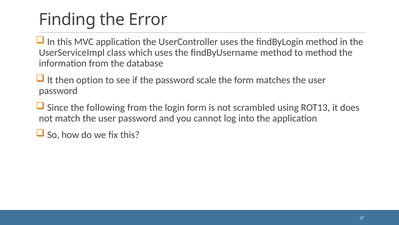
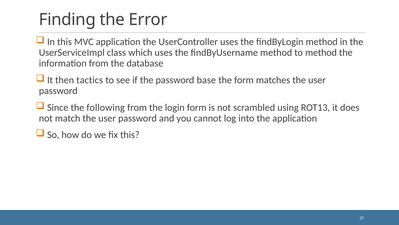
option: option -> tactics (90, 80)
scale: scale -> base (206, 80)
